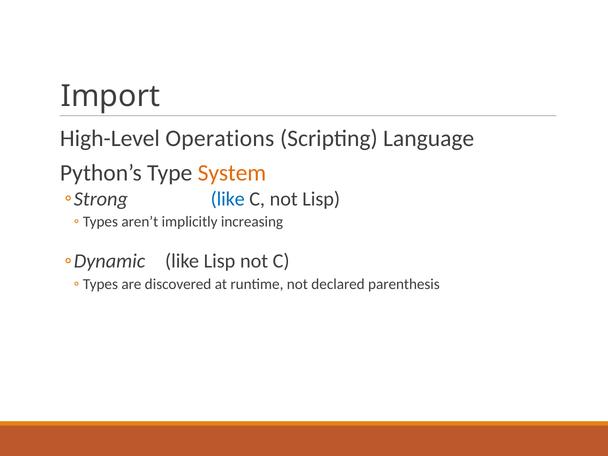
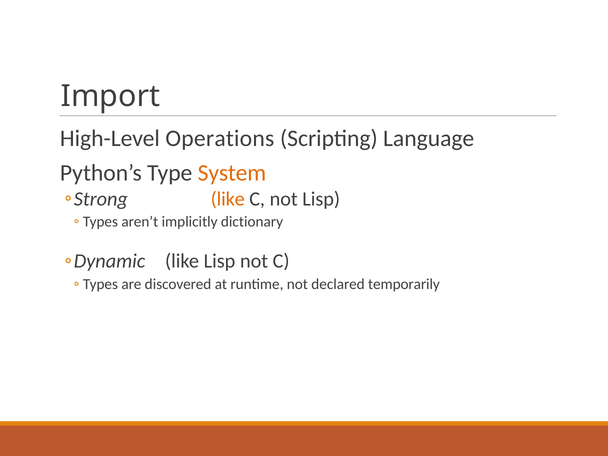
like colour: blue -> orange (228, 199)
increasing: increasing -> dictionary (252, 222)
parenthesis: parenthesis -> temporarily (404, 284)
